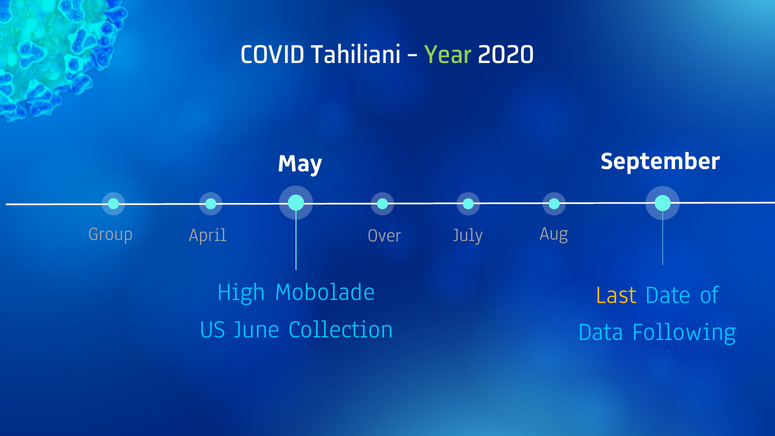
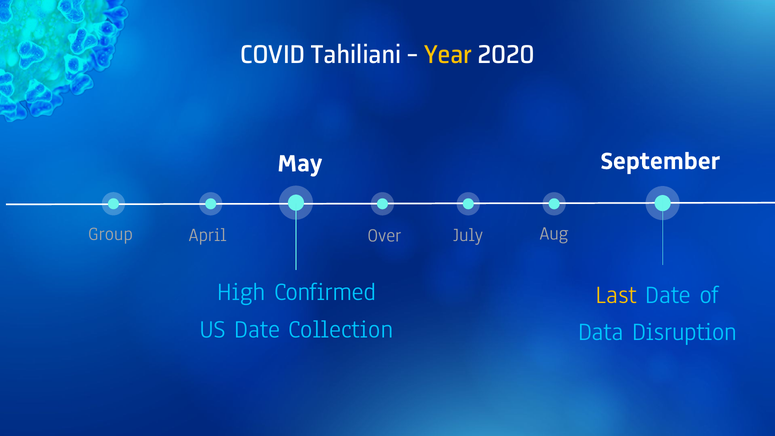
Year colour: light green -> yellow (448, 55)
Mobolade: Mobolade -> Confirmed (325, 292)
US June: June -> Date (257, 329)
Following: Following -> Disruption (685, 332)
